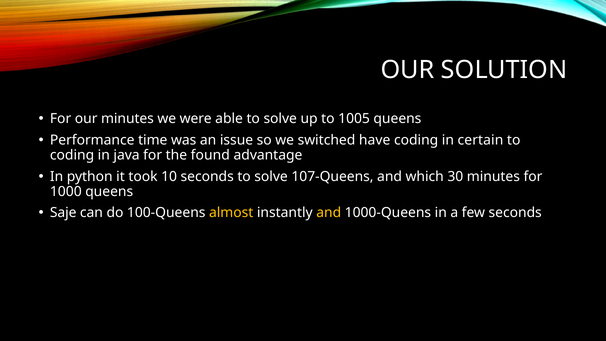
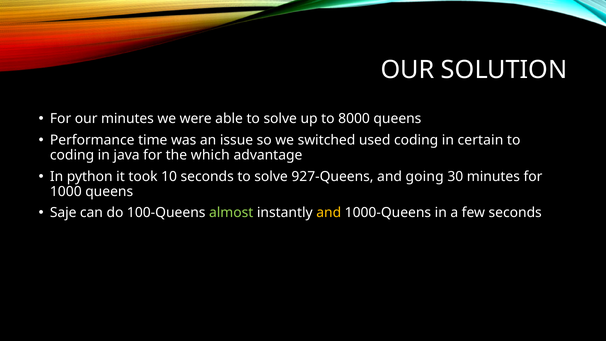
1005: 1005 -> 8000 (354, 119)
have: have -> used (375, 140)
found: found -> which (210, 155)
107-Queens: 107-Queens -> 927-Queens (332, 176)
which: which -> going (425, 176)
almost colour: yellow -> light green (231, 213)
